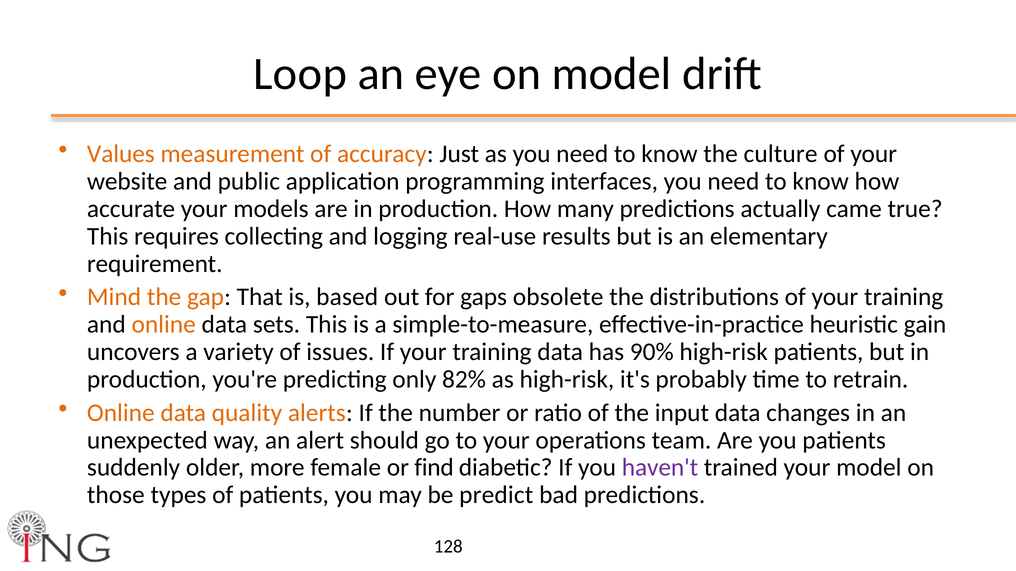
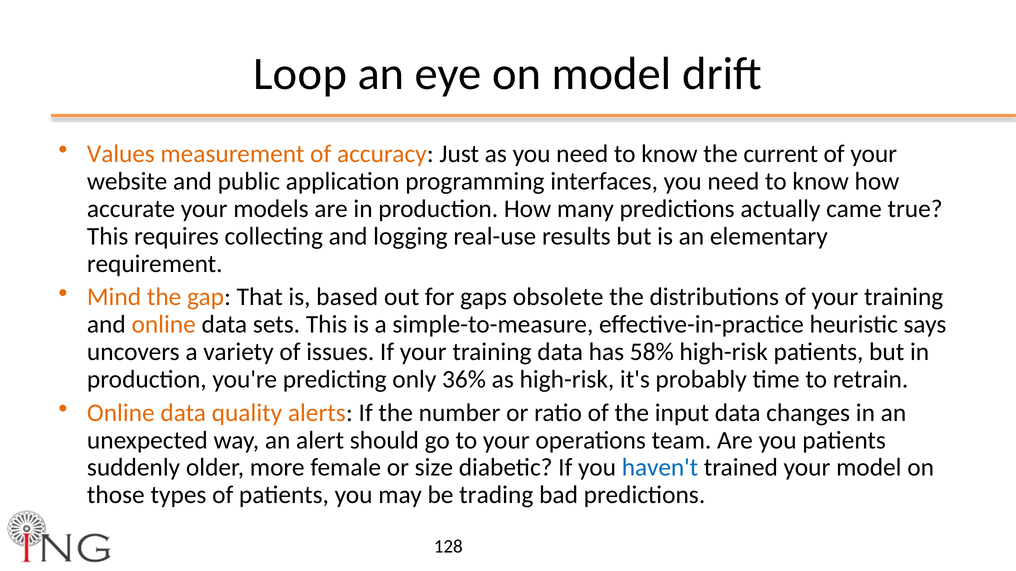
culture: culture -> current (781, 154)
gain: gain -> says (925, 325)
90%: 90% -> 58% (652, 352)
82%: 82% -> 36% (464, 380)
find: find -> size (434, 468)
haven't colour: purple -> blue (660, 468)
predict: predict -> trading (496, 495)
